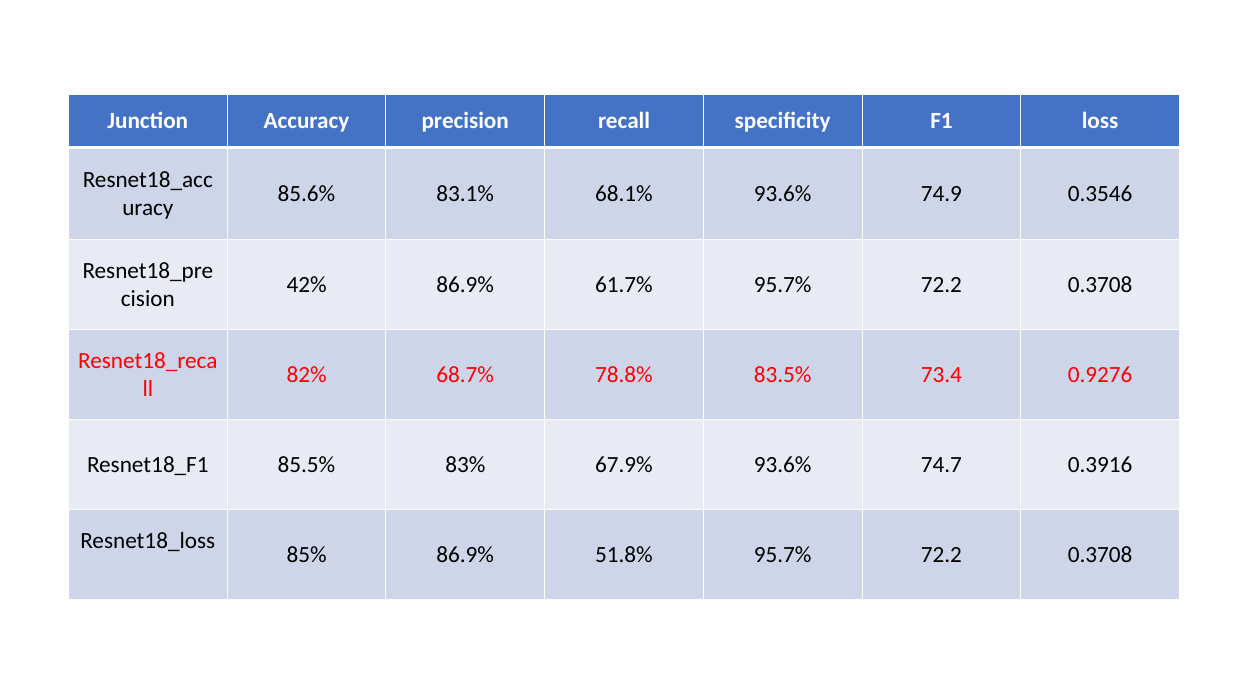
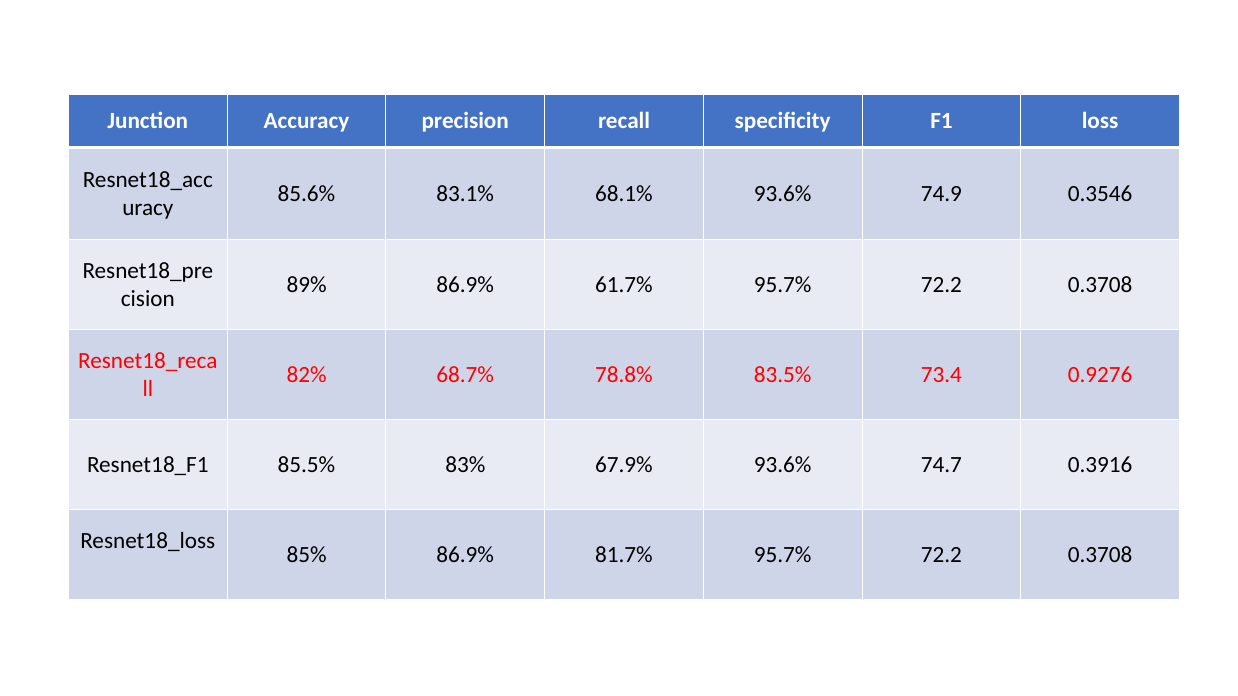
42%: 42% -> 89% (307, 285)
51.8%: 51.8% -> 81.7% (624, 555)
